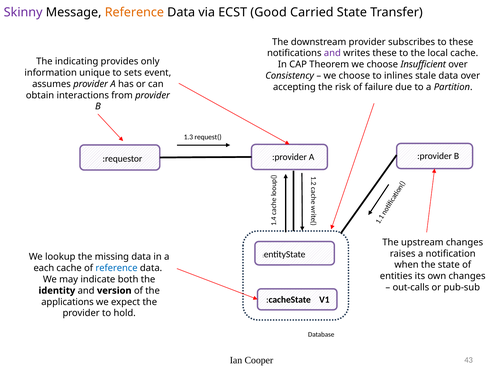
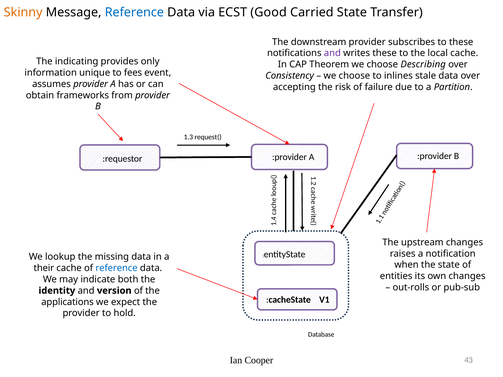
Skinny colour: purple -> orange (23, 12)
Reference colour: orange -> blue (134, 12)
Insufficient: Insufficient -> Describing (423, 65)
sets: sets -> fees (133, 73)
interactions: interactions -> frameworks (83, 95)
each: each -> their (44, 268)
out-calls: out-calls -> out-rolls (411, 288)
